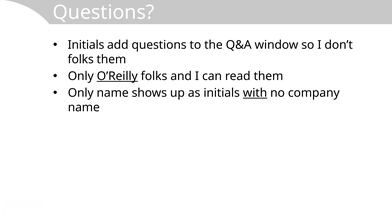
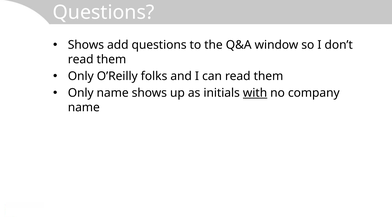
Initials: Initials -> Shows (86, 45)
folks: folks -> read (81, 59)
O’Reilly underline: present -> none (117, 76)
